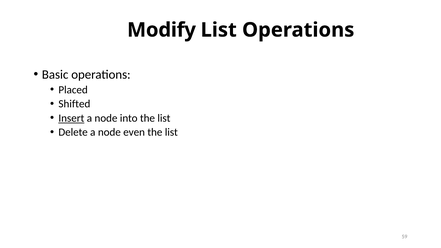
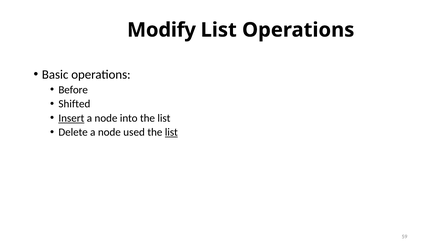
Placed: Placed -> Before (73, 90)
even: even -> used (134, 132)
list underline: none -> present (171, 132)
